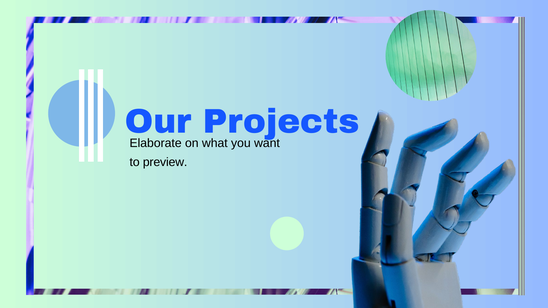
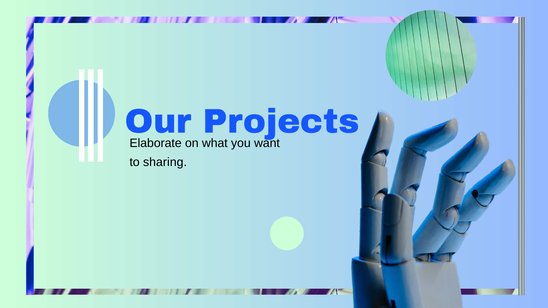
preview: preview -> sharing (165, 162)
